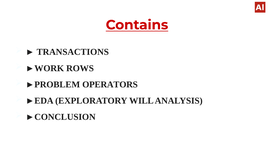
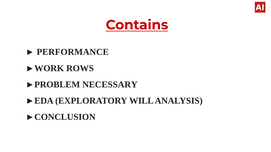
TRANSACTIONS: TRANSACTIONS -> PERFORMANCE (73, 52)
OPERATORS: OPERATORS -> NECESSARY (110, 85)
